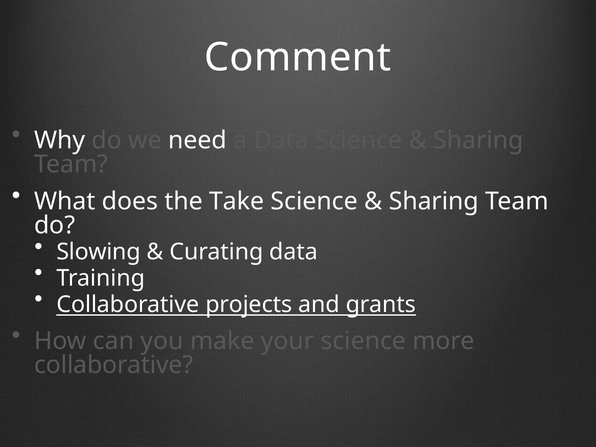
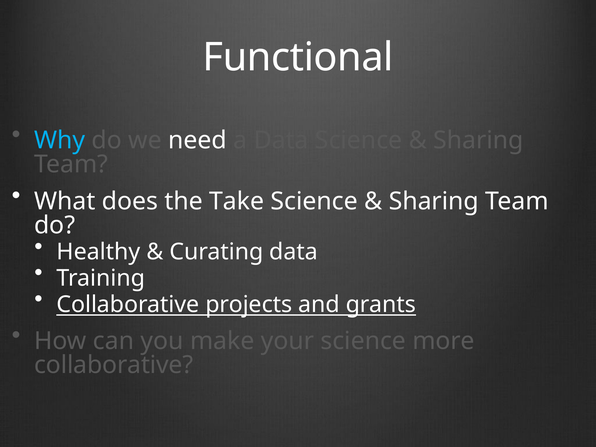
Comment: Comment -> Functional (298, 57)
Why colour: white -> light blue (60, 140)
Slowing: Slowing -> Healthy (98, 252)
